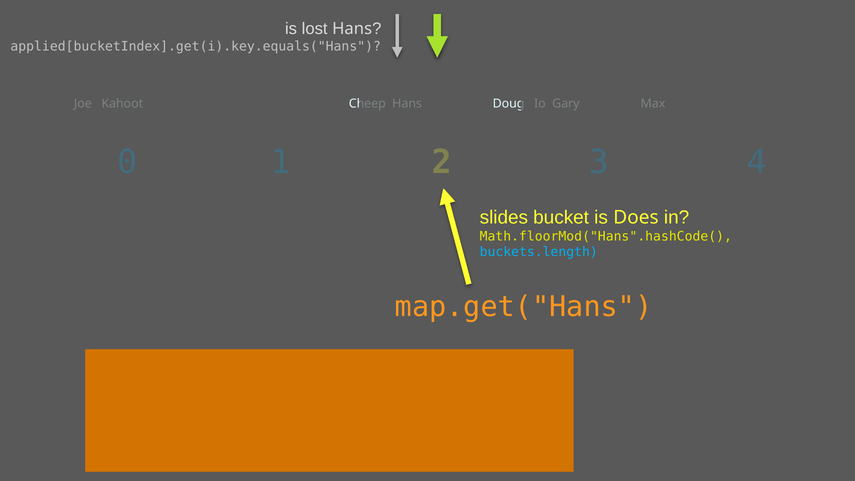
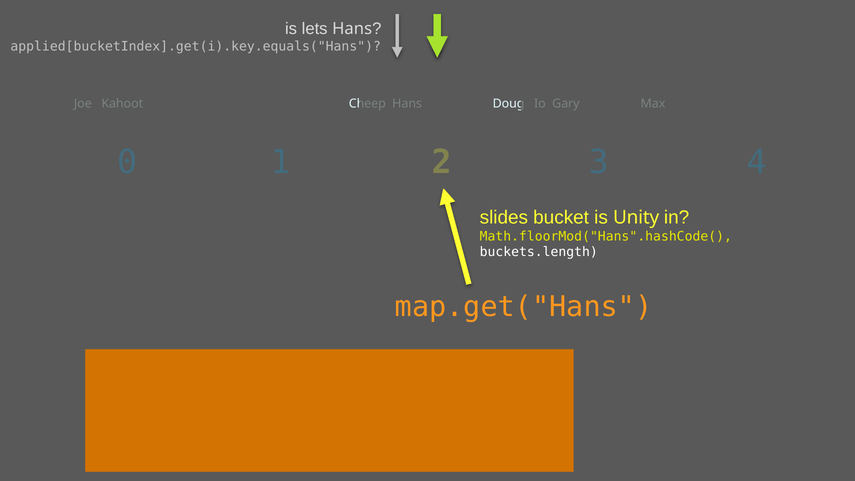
lost: lost -> lets (315, 29)
Does: Does -> Unity (636, 217)
buckets.length colour: light blue -> white (539, 252)
